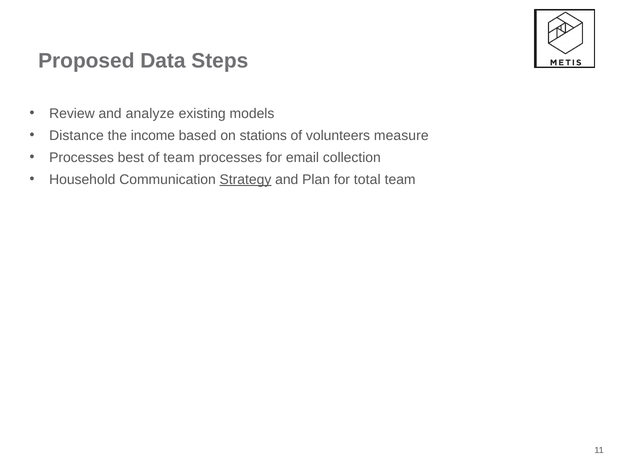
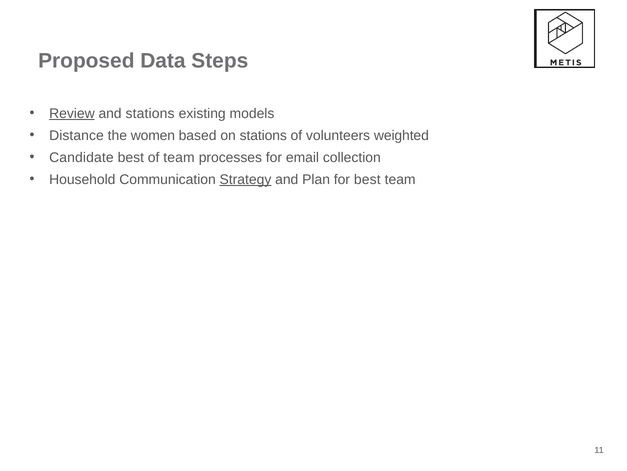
Review underline: none -> present (72, 113)
and analyze: analyze -> stations (150, 113)
income: income -> women (153, 135)
measure: measure -> weighted (401, 135)
Processes: Processes -> Candidate (81, 157)
for total: total -> best (367, 179)
